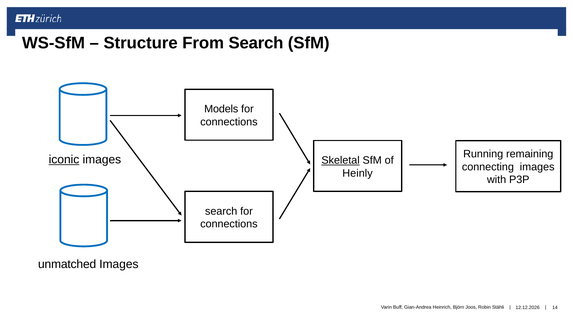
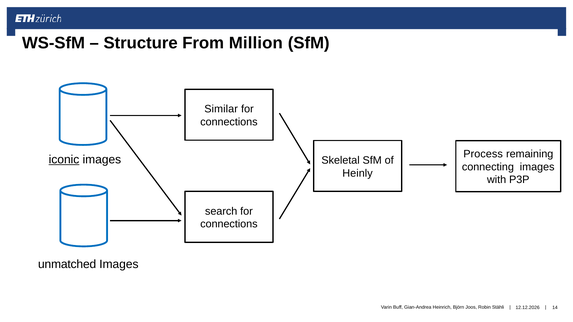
From Search: Search -> Million (256, 43)
Models: Models -> Similar (221, 109)
Running: Running -> Process (483, 154)
Skeletal underline: present -> none (341, 160)
